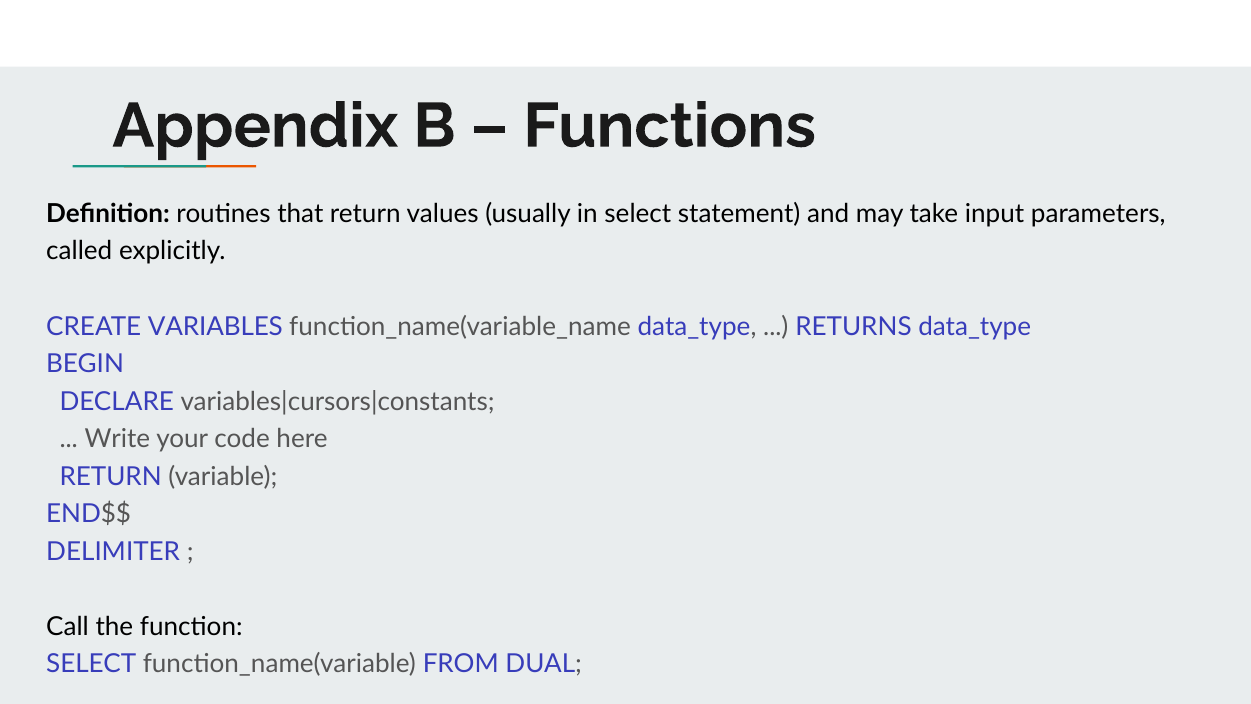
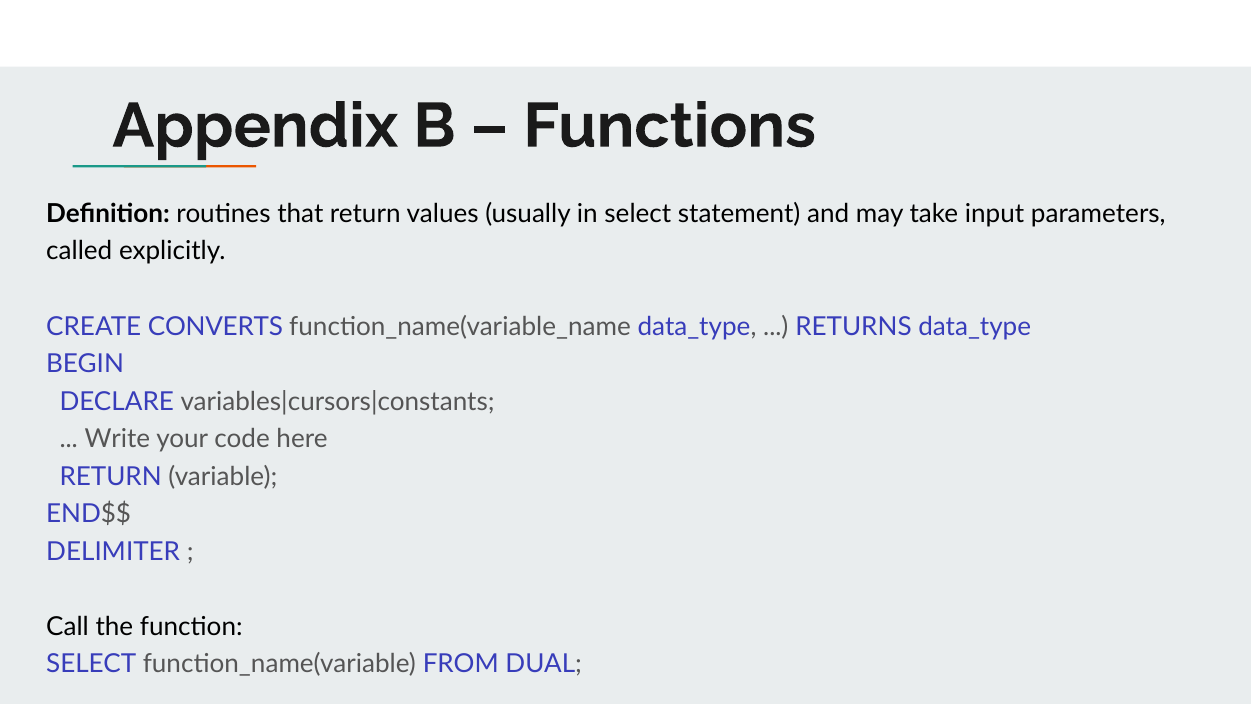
VARIABLES: VARIABLES -> CONVERTS (215, 326)
